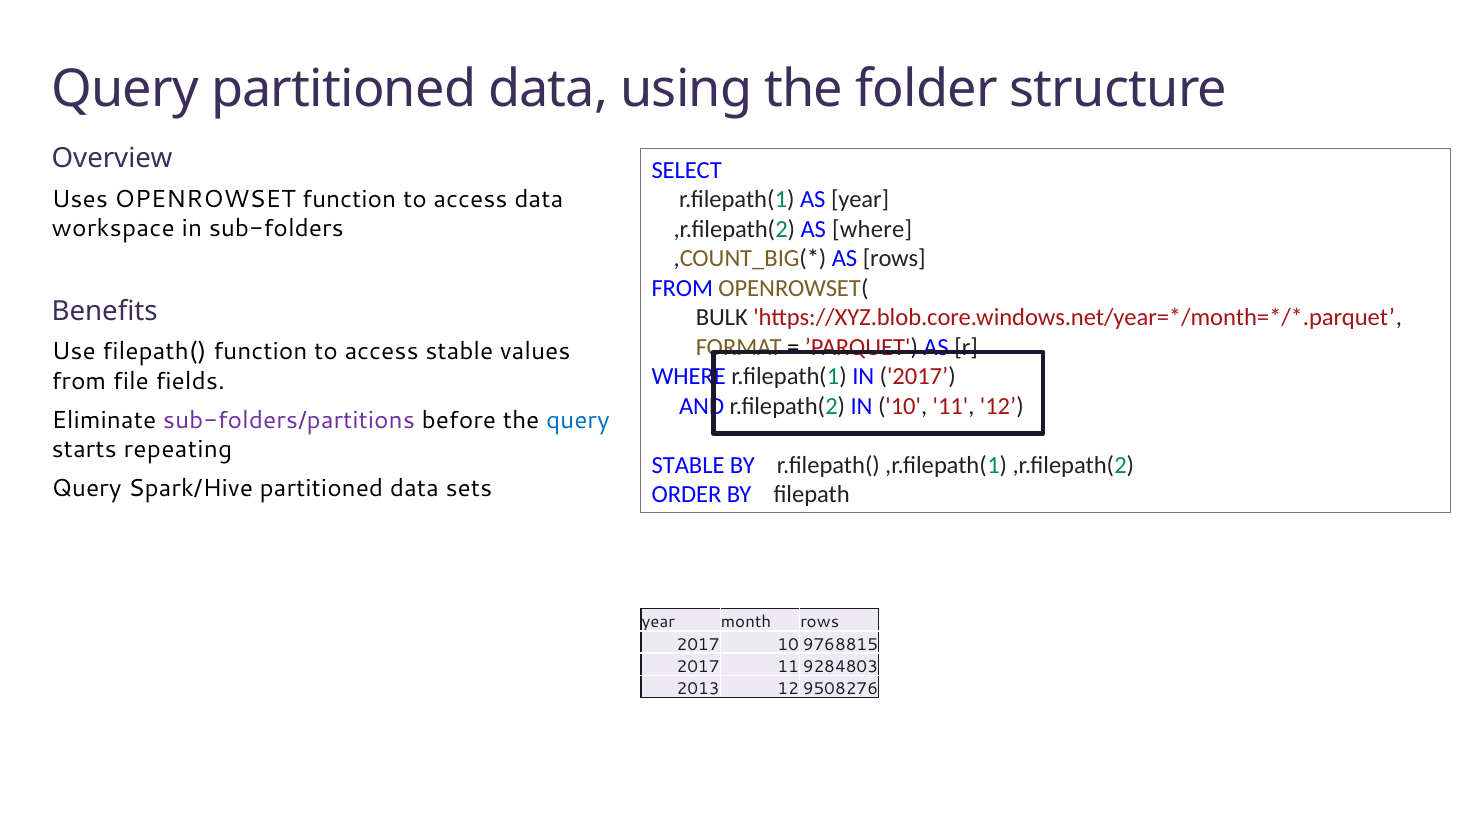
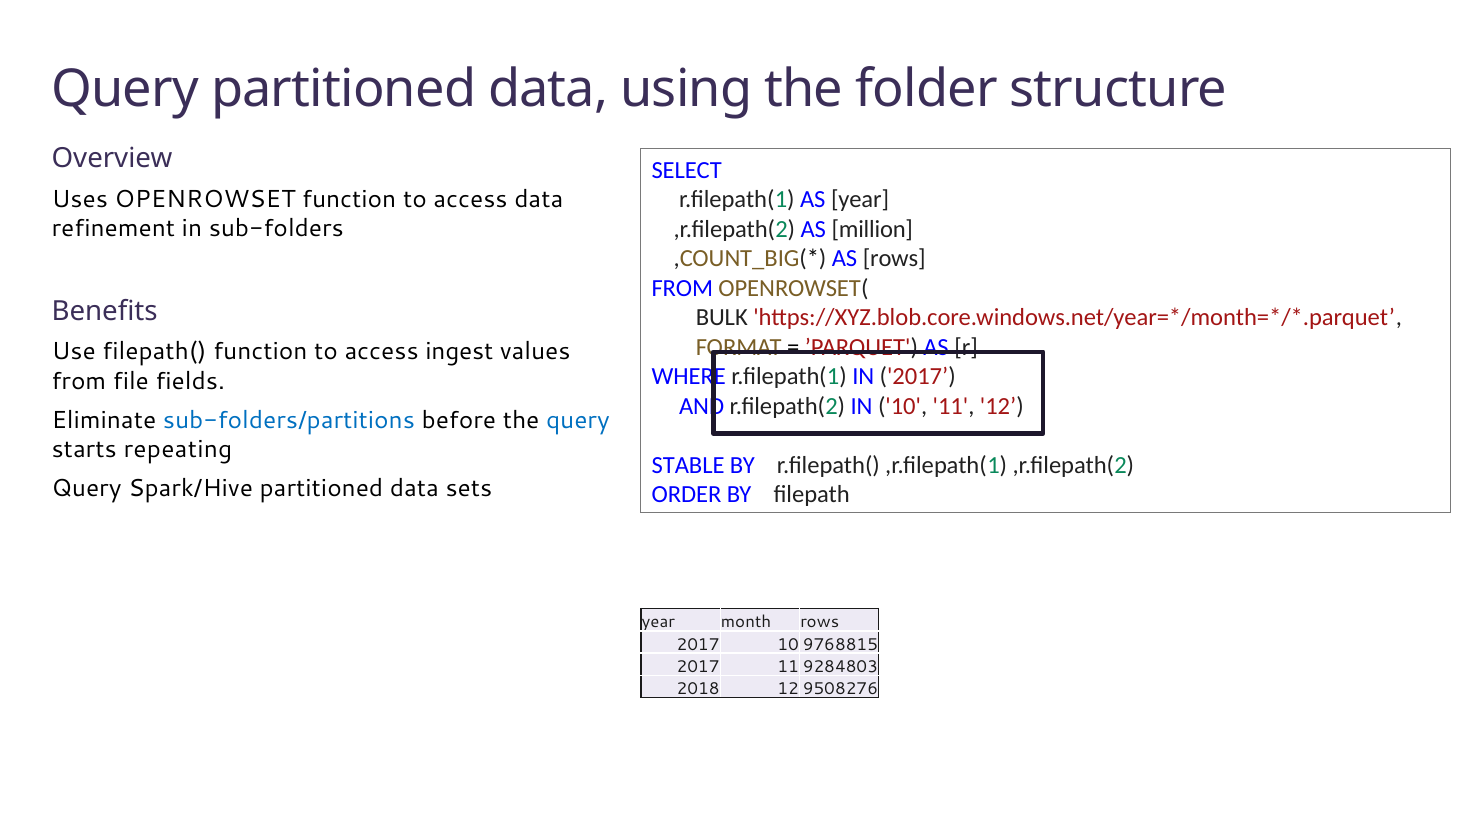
workspace: workspace -> refinement (113, 229)
AS where: where -> million (872, 229)
access stable: stable -> ingest (459, 352)
sub-folders/partitions colour: purple -> blue (289, 420)
2013: 2013 -> 2018 (698, 689)
